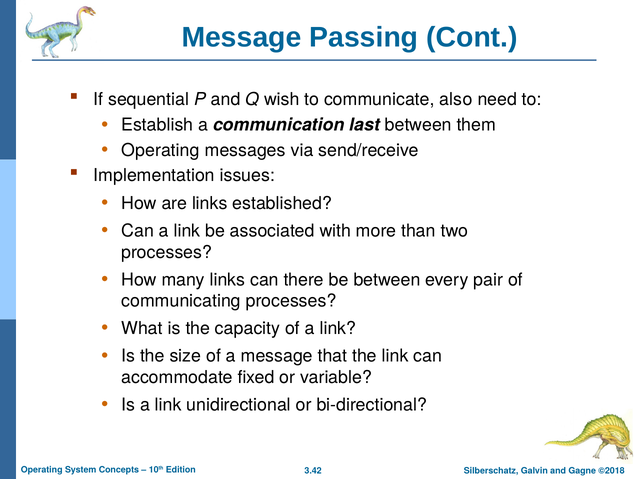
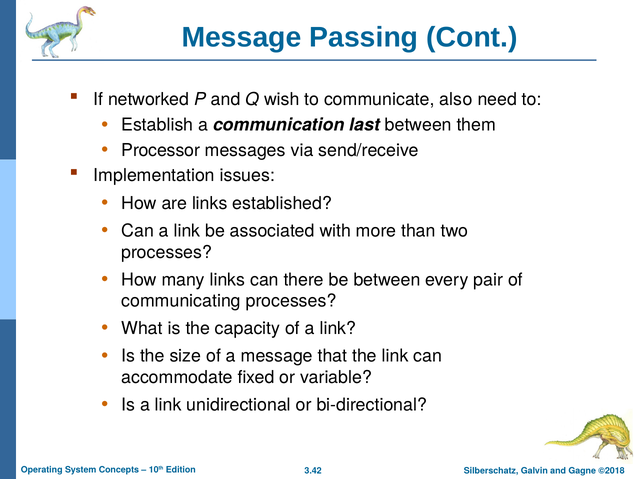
sequential: sequential -> networked (149, 99)
Operating: Operating -> Processor (161, 150)
